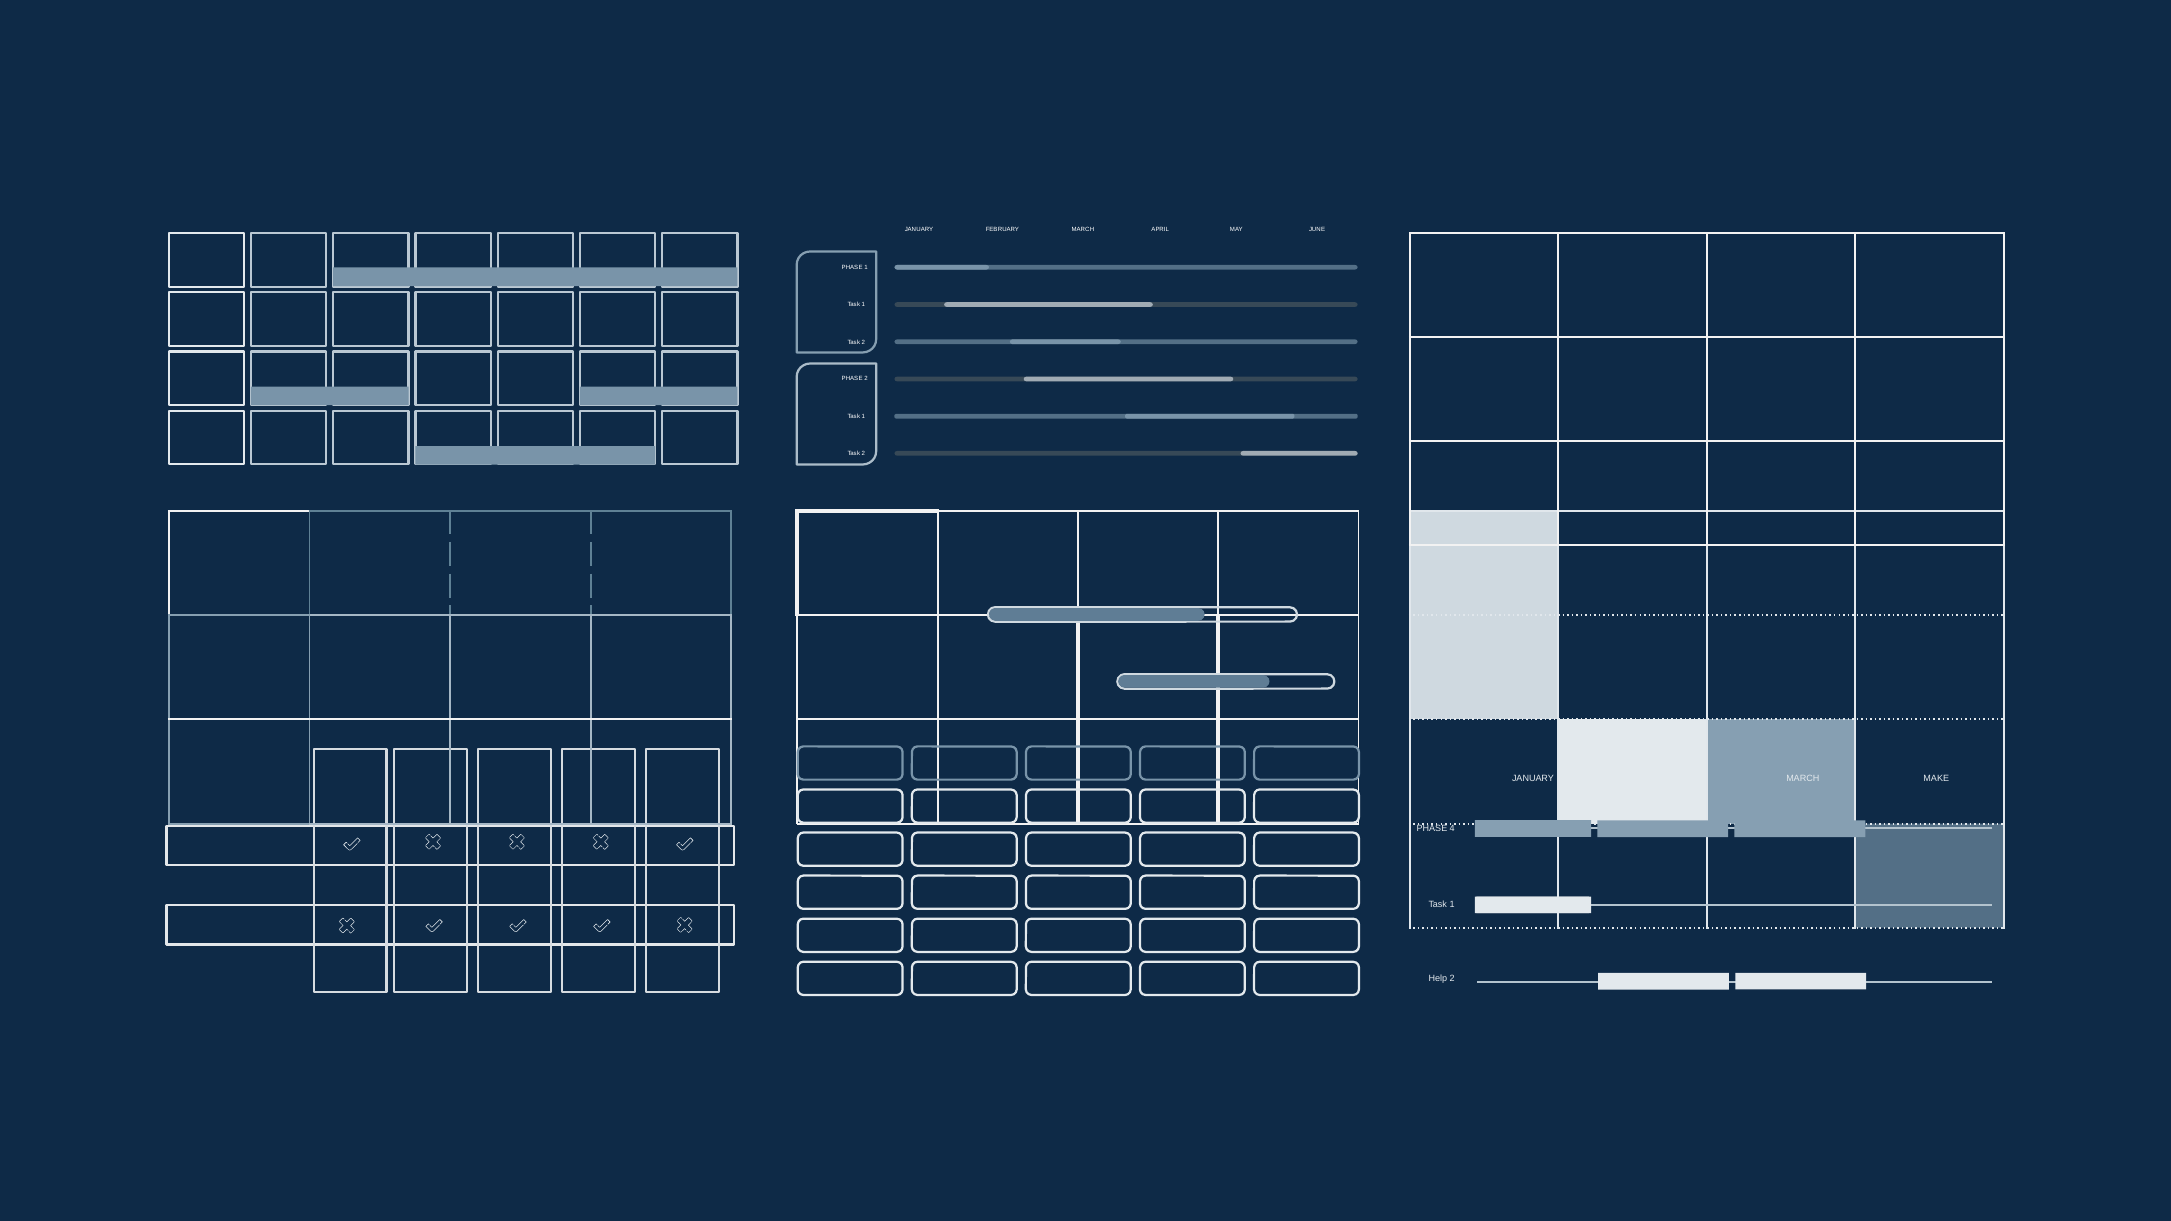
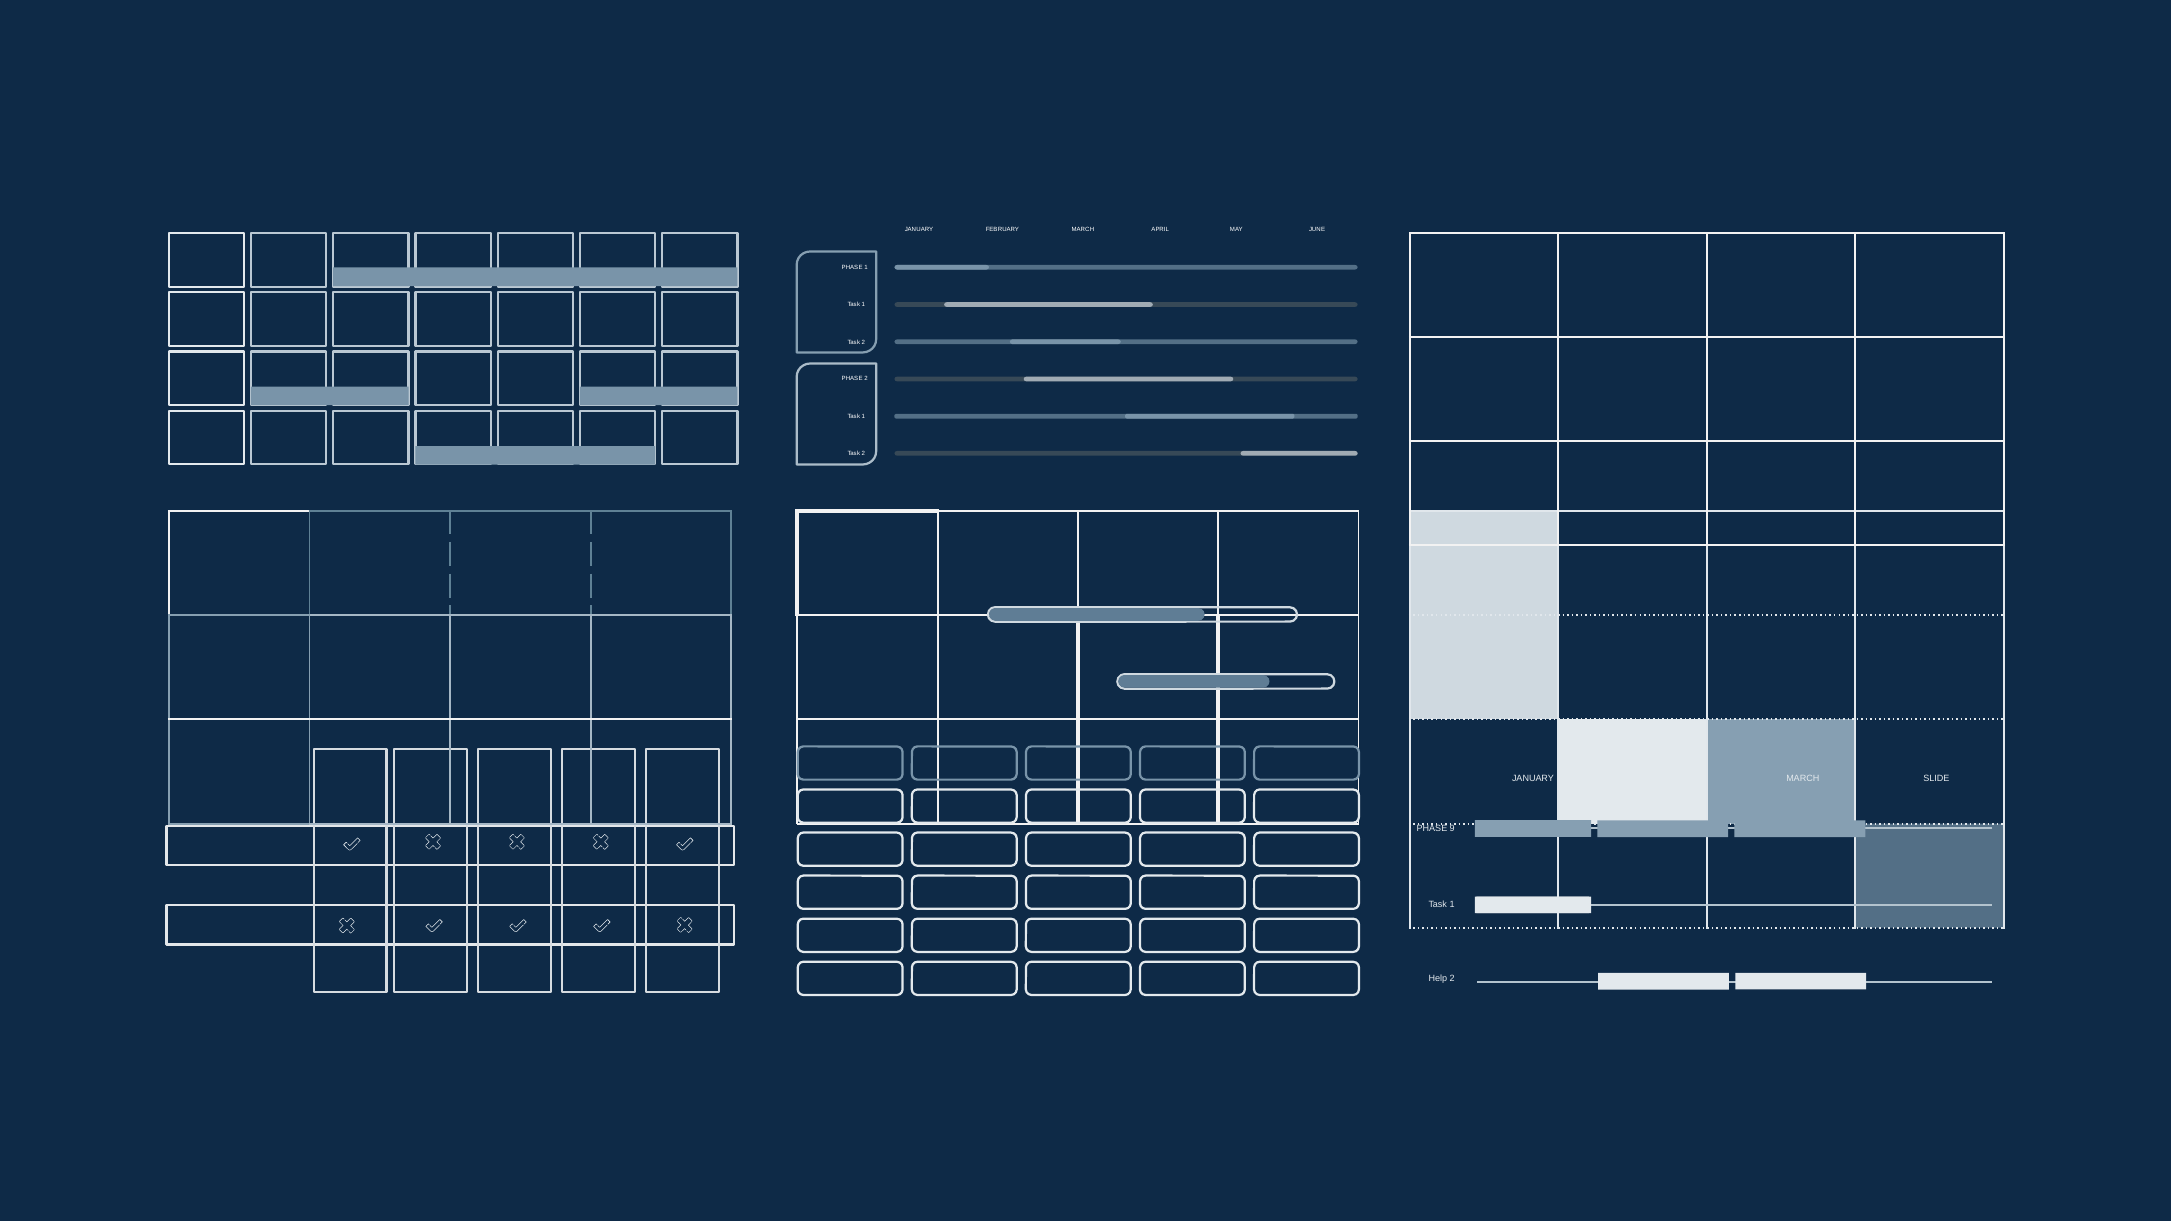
MAKE: MAKE -> SLIDE (1936, 779)
4: 4 -> 9 (1452, 829)
